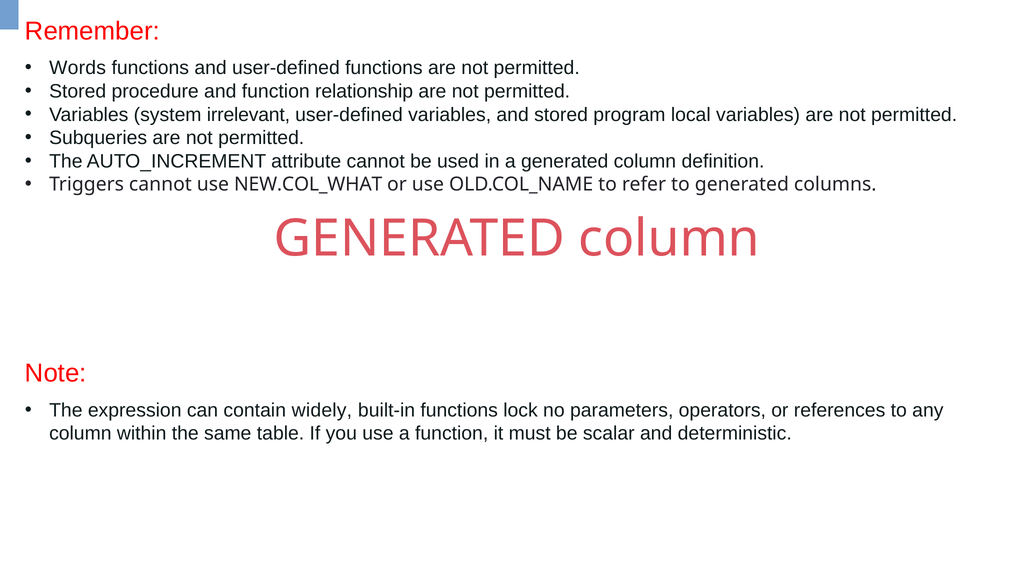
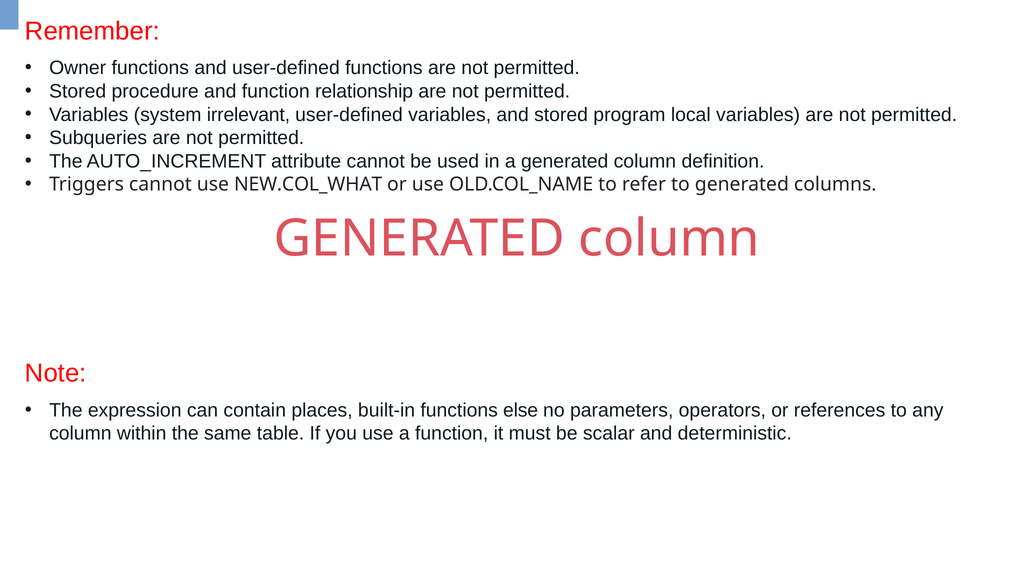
Words: Words -> Owner (78, 68)
widely: widely -> places (322, 410)
lock: lock -> else (521, 410)
